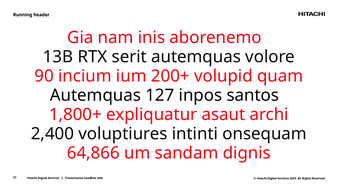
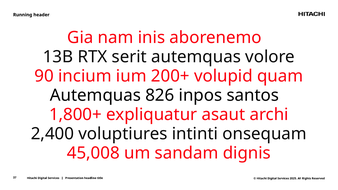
127: 127 -> 826 (160, 95)
64,866: 64,866 -> 45,008 (93, 153)
